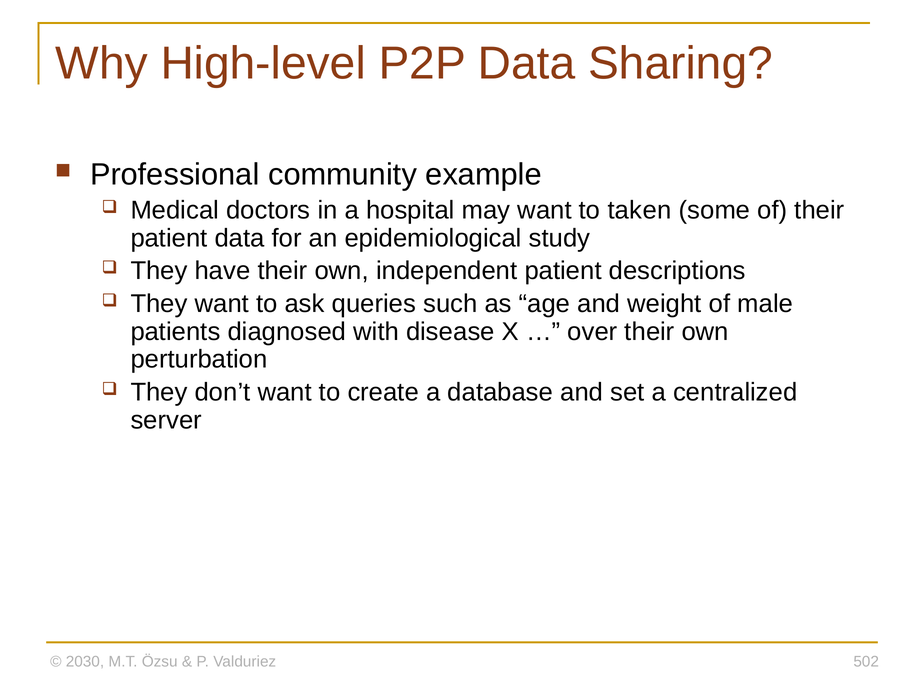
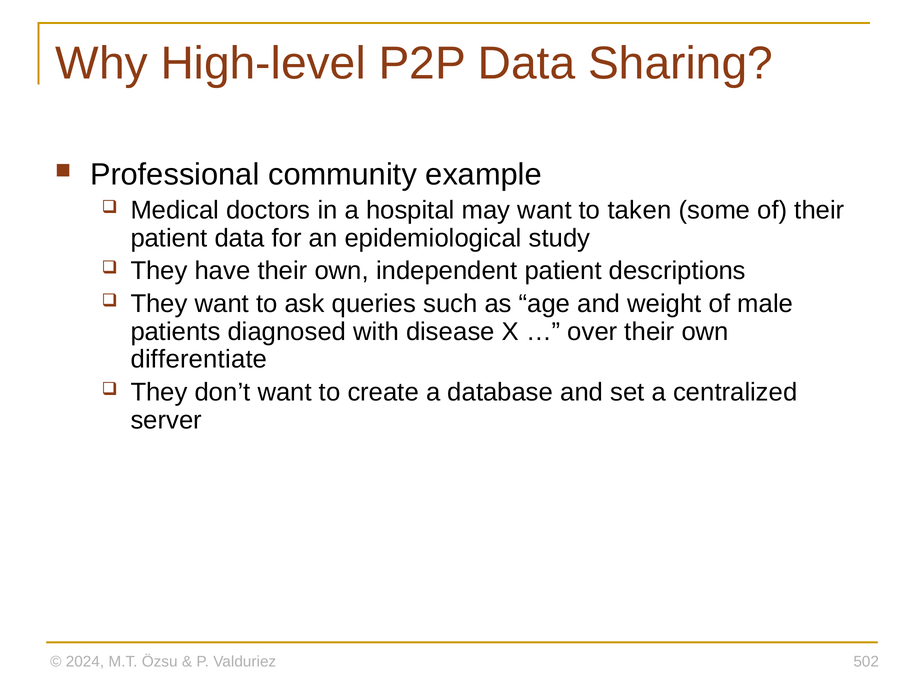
perturbation: perturbation -> differentiate (199, 359)
2030: 2030 -> 2024 (85, 662)
